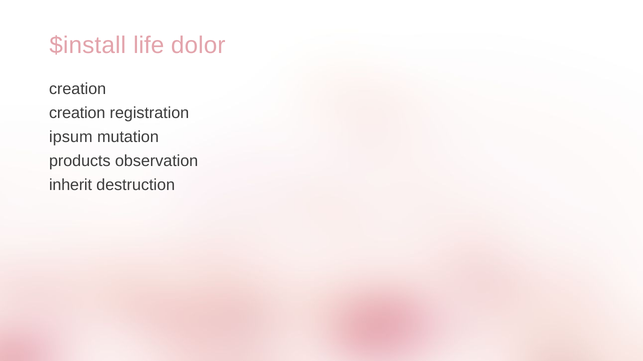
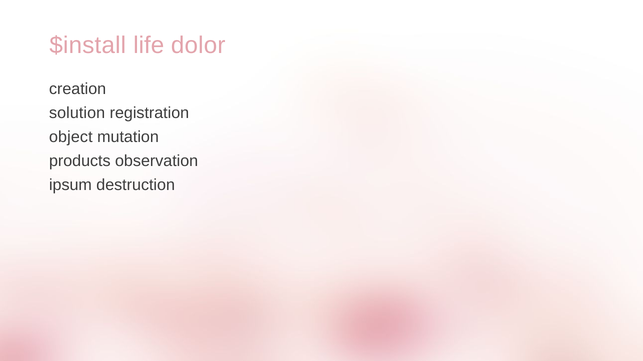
creation: creation -> solution (77, 113)
ipsum: ipsum -> object (71, 137)
inherit: inherit -> ipsum (70, 185)
